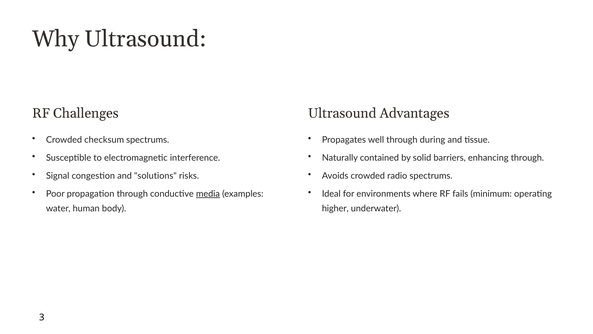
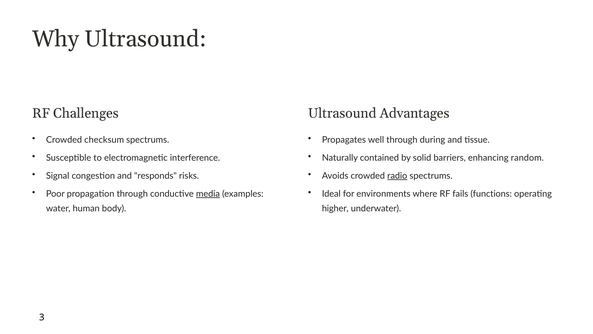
enhancing through: through -> random (527, 158)
solutions: solutions -> responds (155, 176)
radio underline: none -> present (397, 176)
minimum: minimum -> functions (491, 194)
